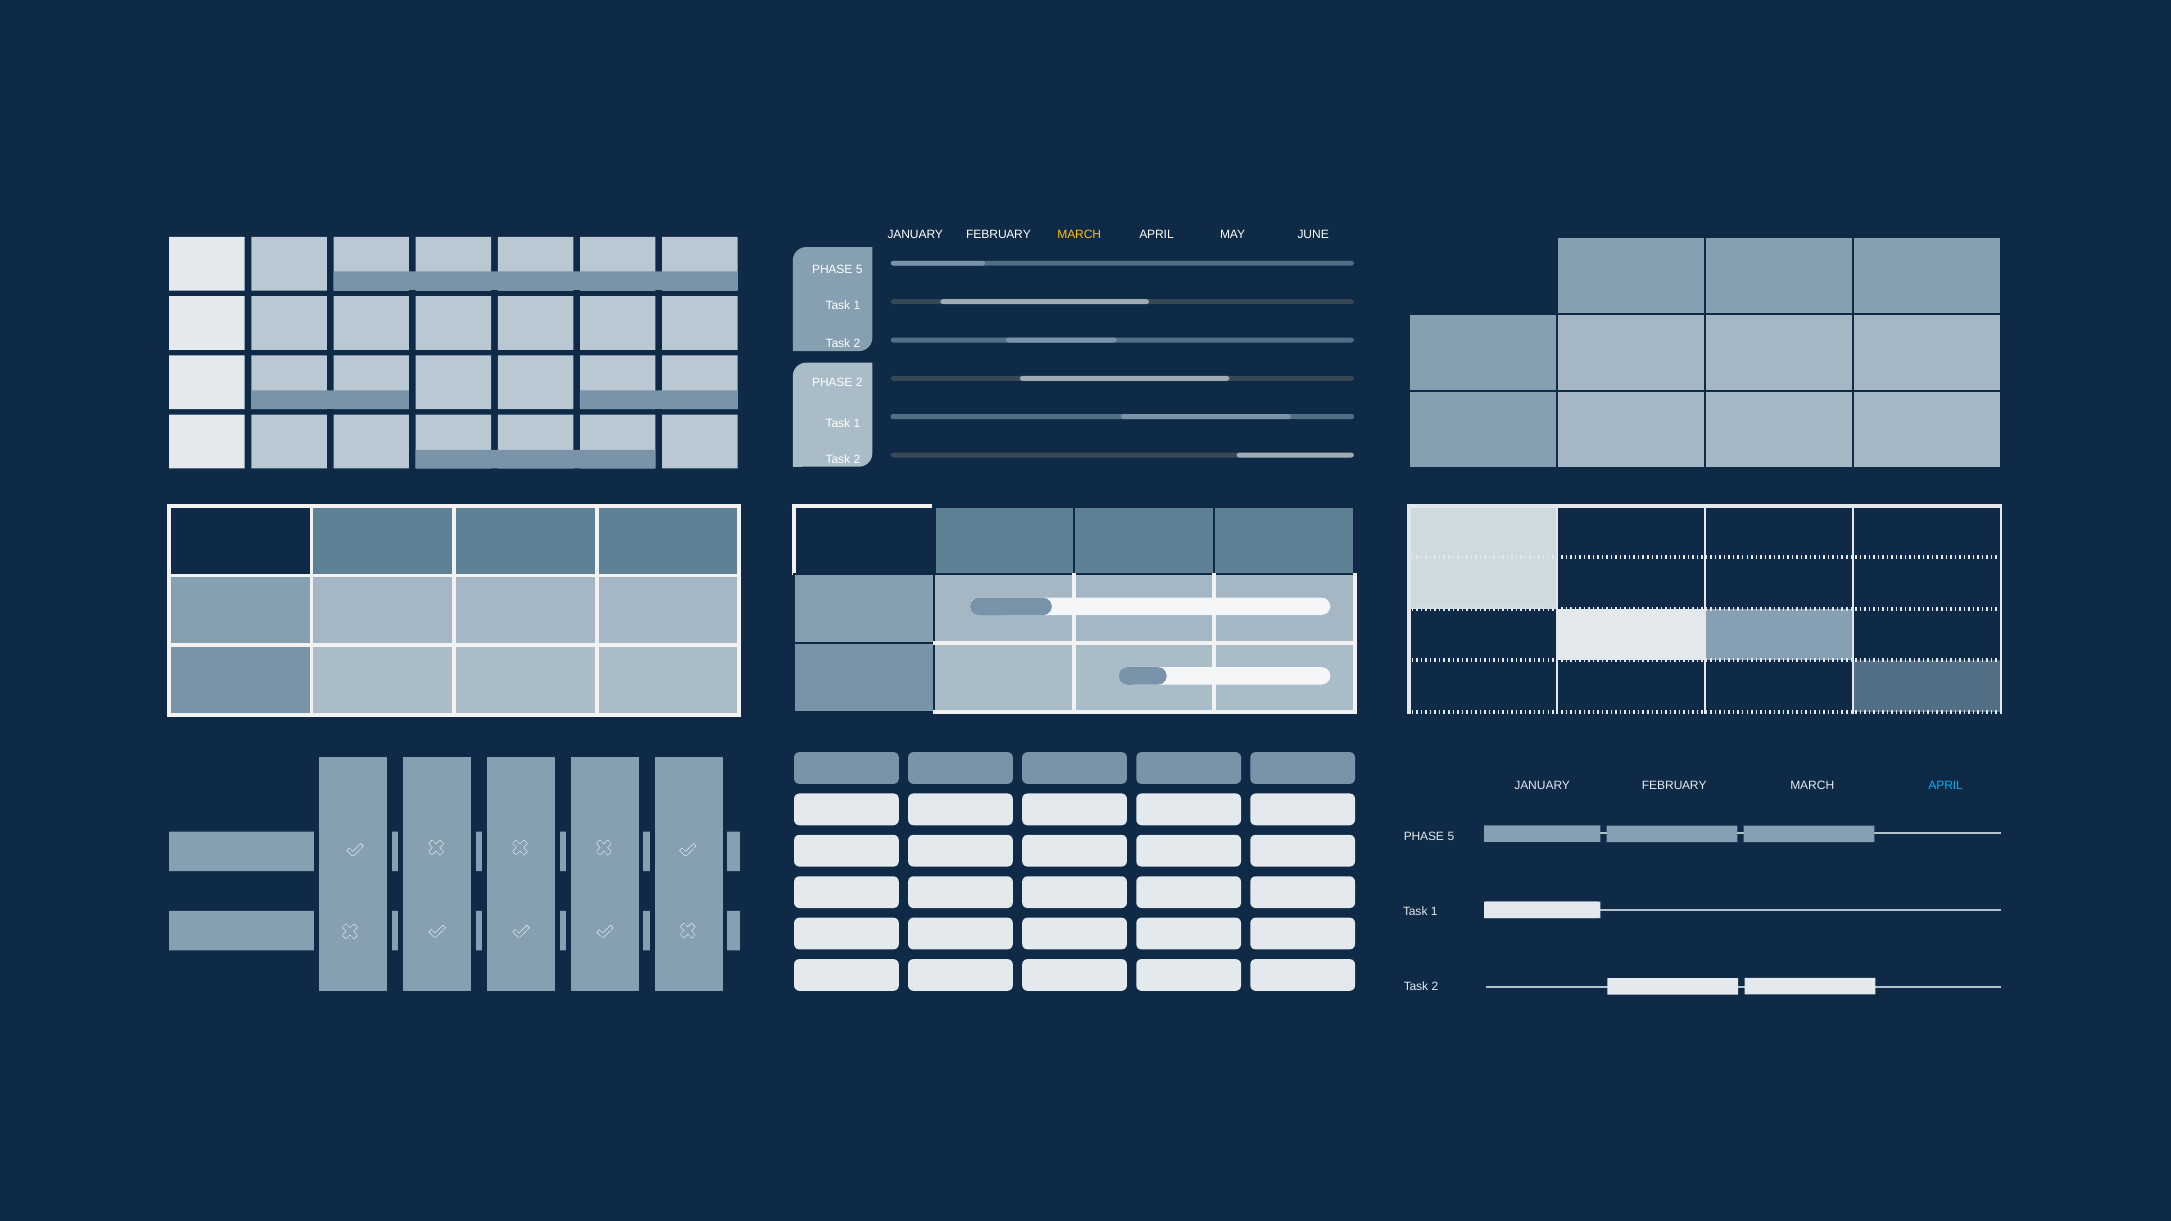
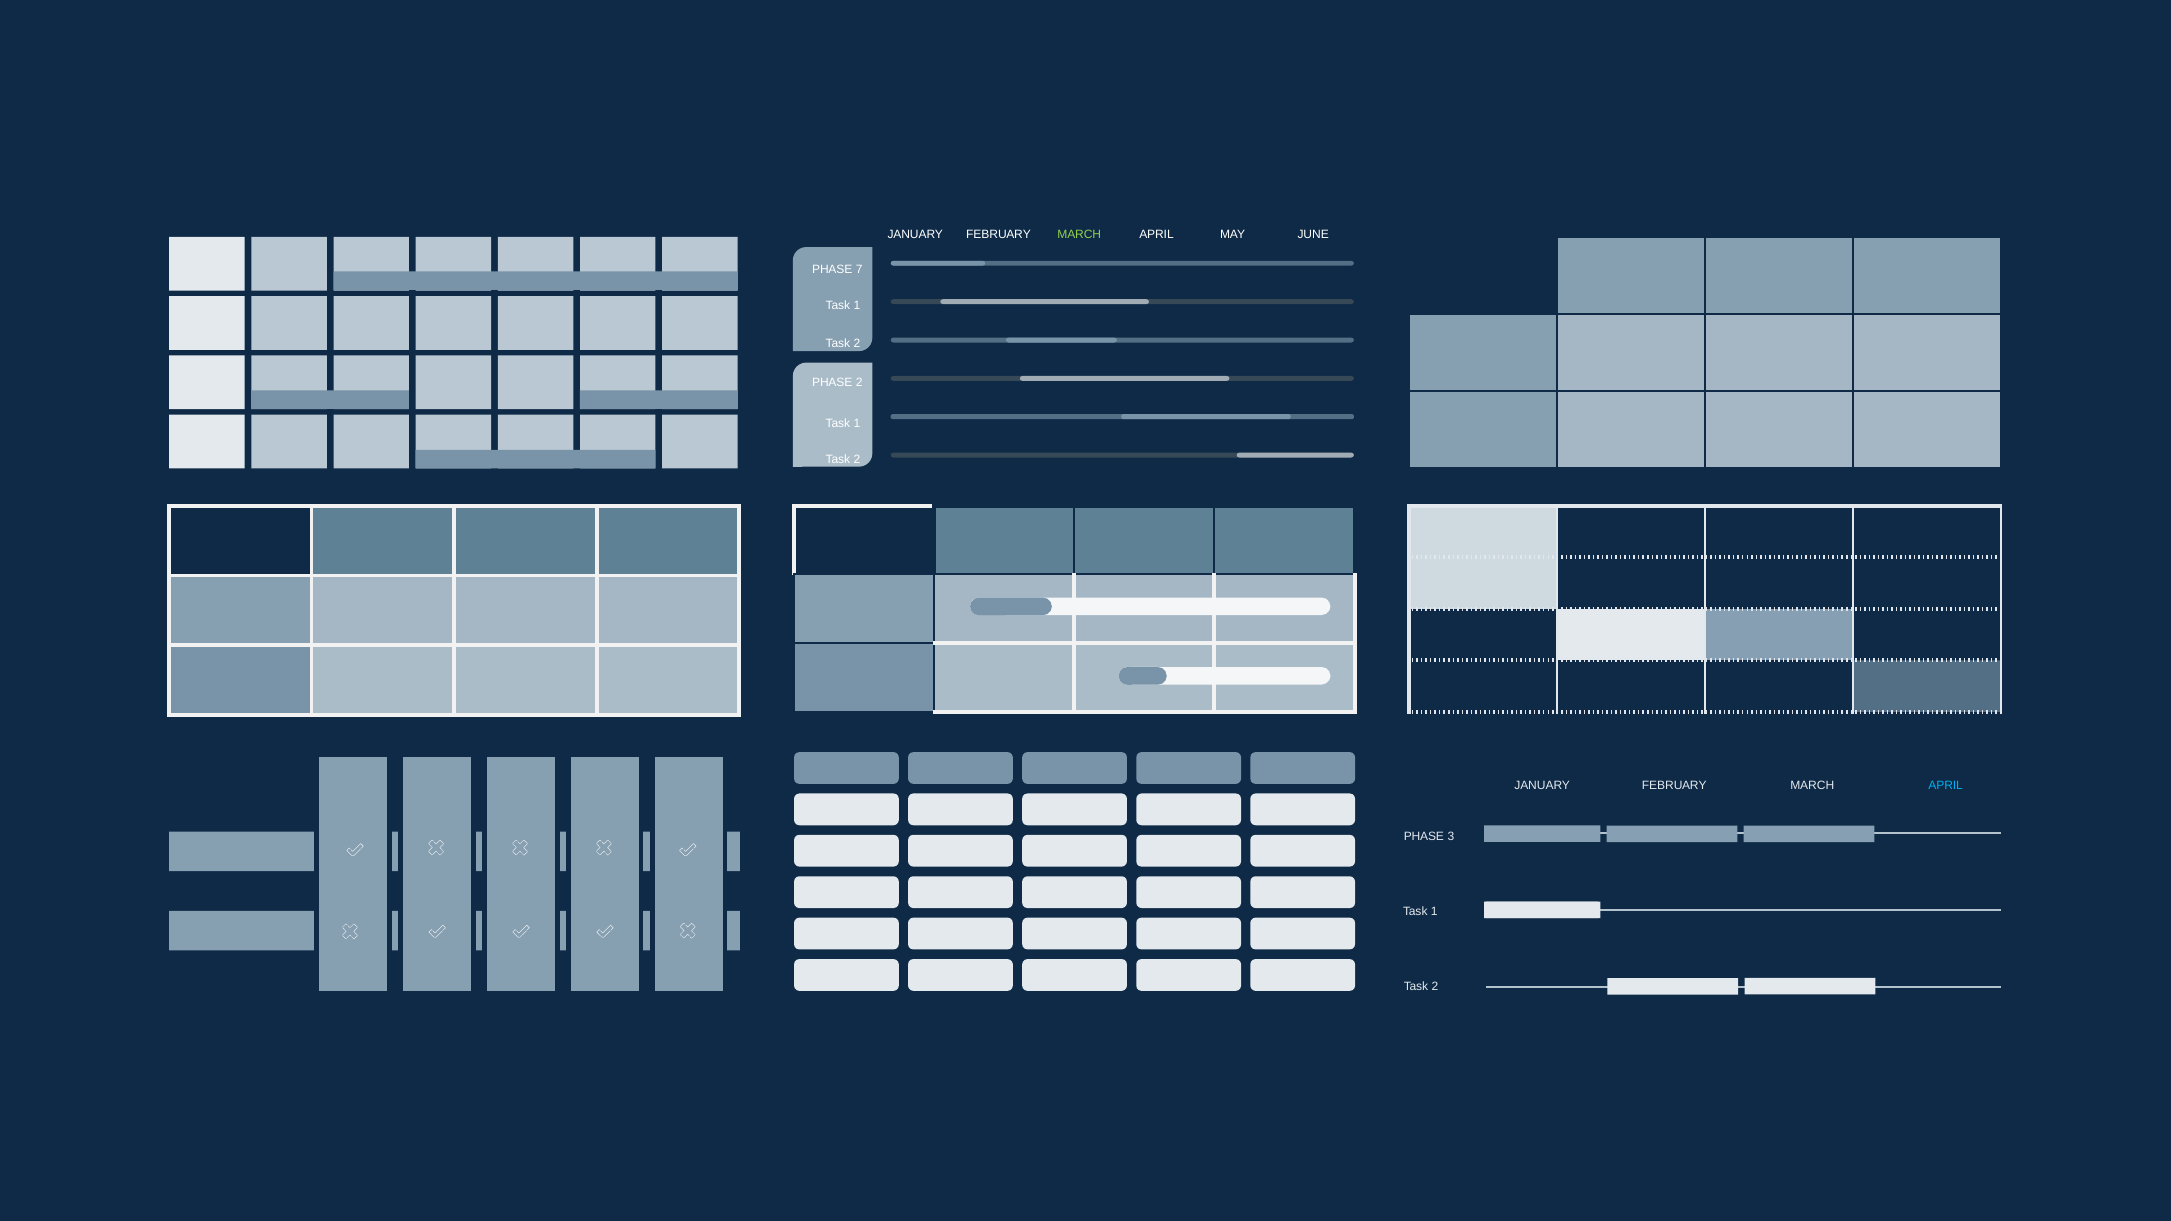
MARCH colour: yellow -> light green (1079, 234)
5: 5 -> 7 (859, 269)
5: 5 -> 3 (1451, 836)
